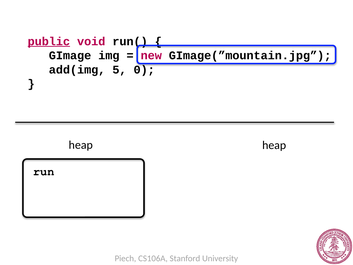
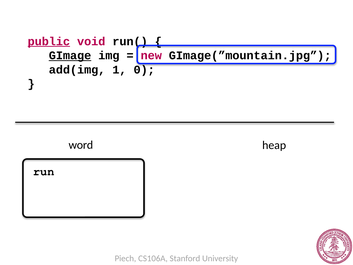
GImage underline: none -> present (70, 55)
5: 5 -> 1 (119, 70)
heap: heap -> word (81, 145)
